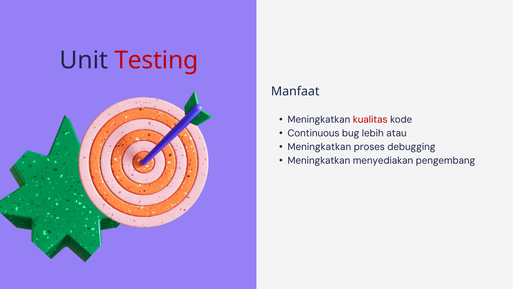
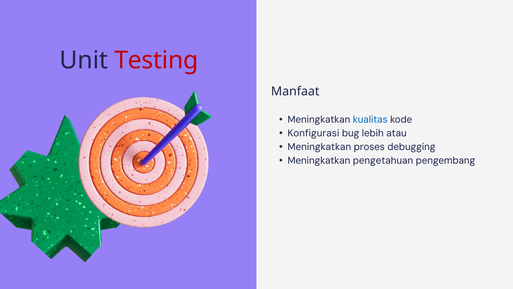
kualitas colour: red -> blue (370, 119)
Continuous: Continuous -> Konfigurasi (313, 133)
menyediakan: menyediakan -> pengetahuan (383, 160)
